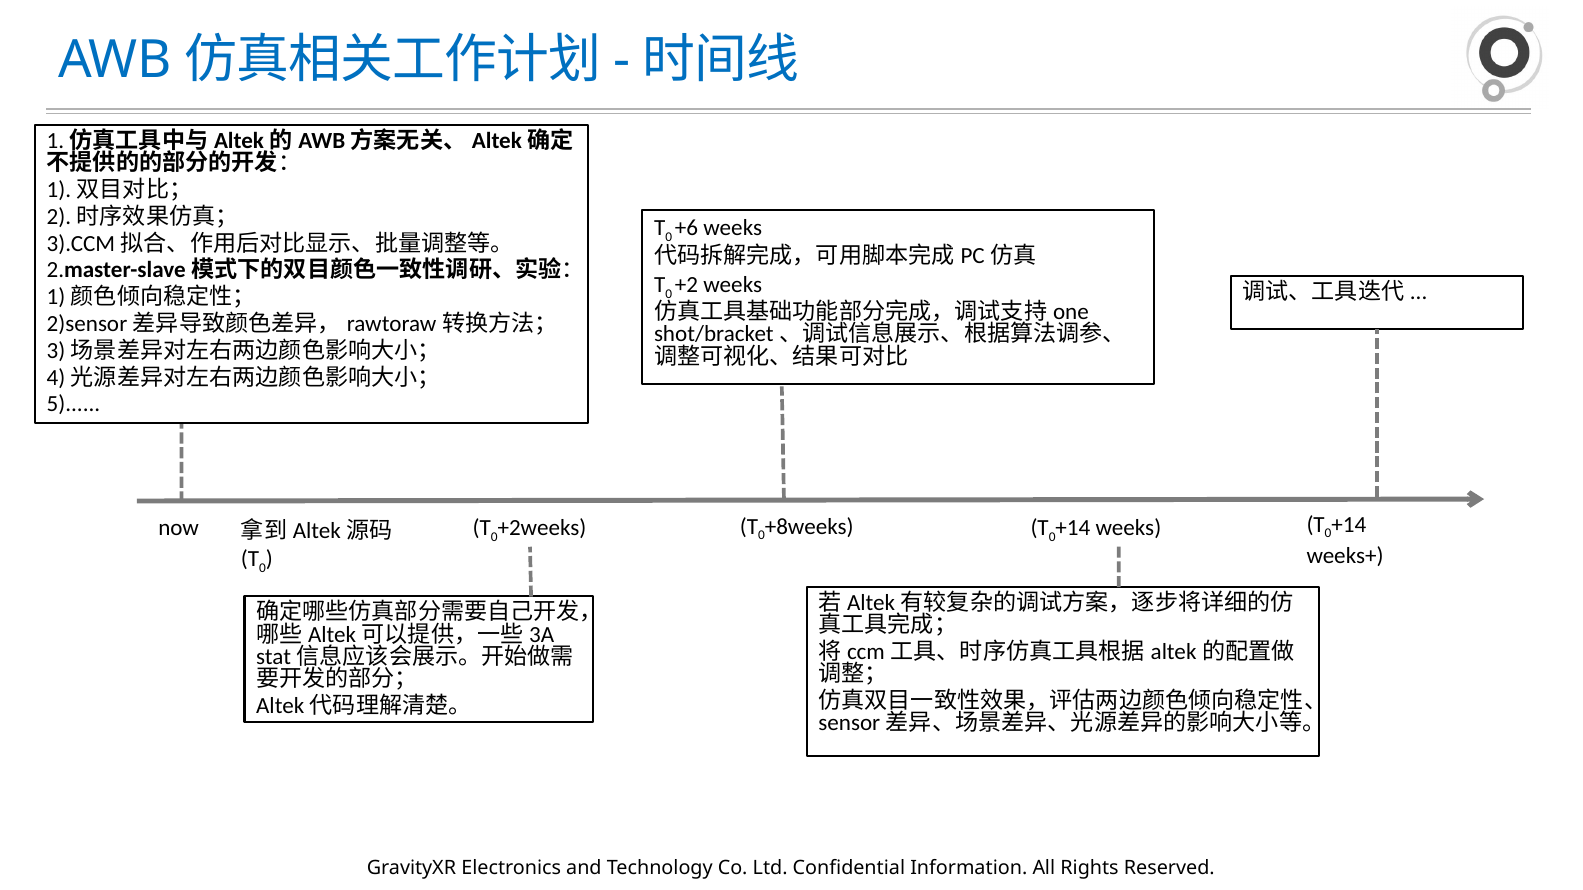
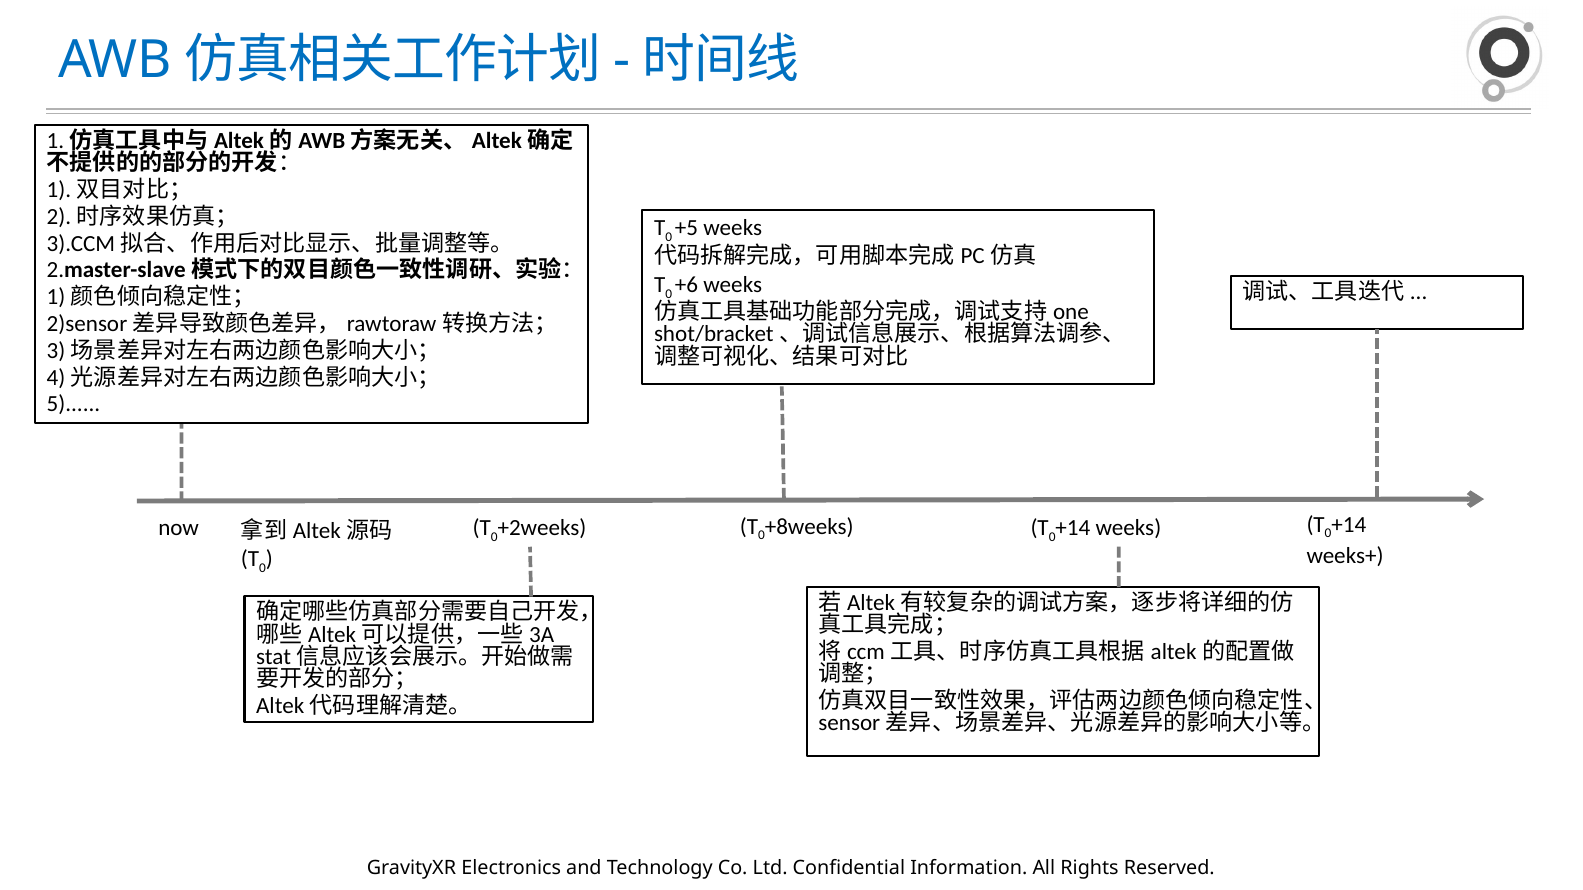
+6: +6 -> +5 (687, 228)
+2: +2 -> +6 (687, 285)
